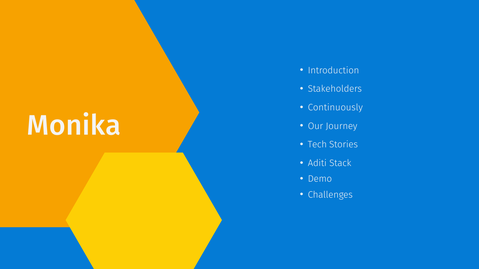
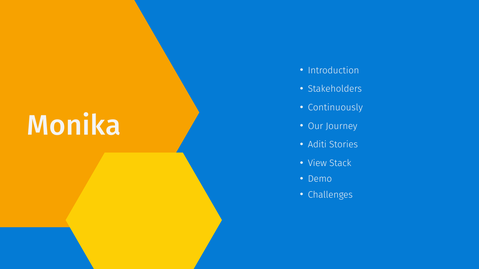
Tech: Tech -> Aditi (317, 145)
Aditi: Aditi -> View (317, 163)
